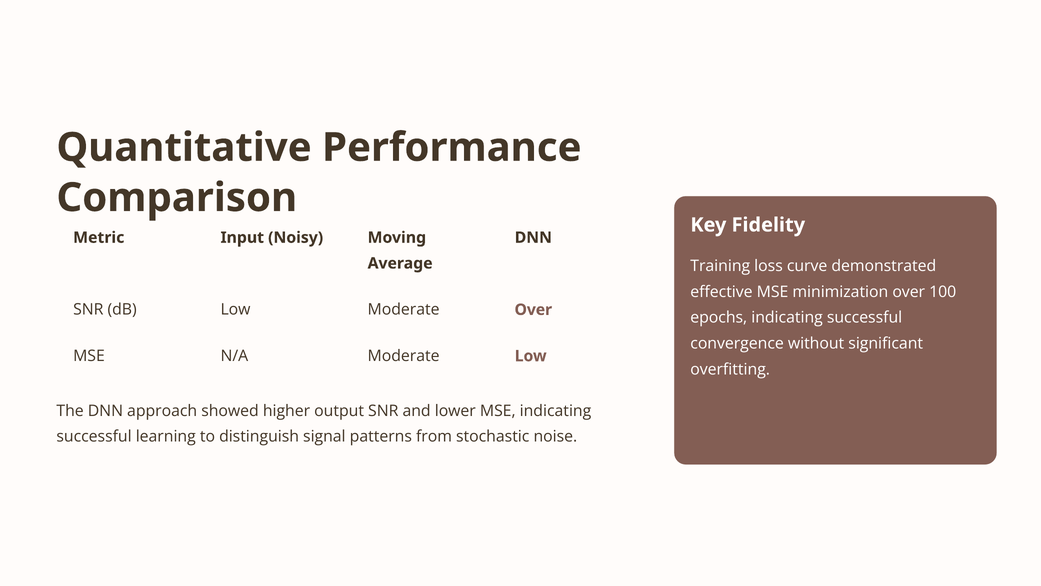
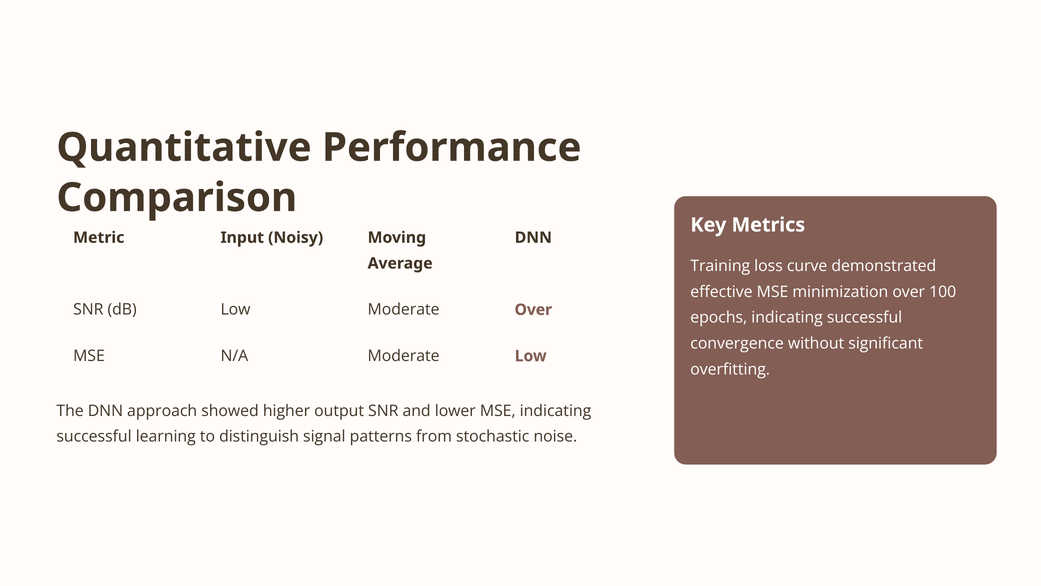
Fidelity: Fidelity -> Metrics (768, 225)
